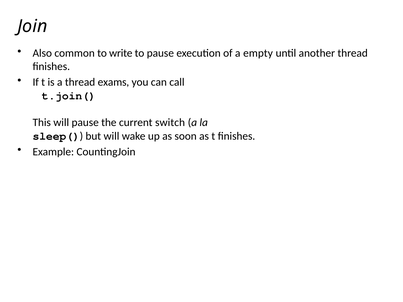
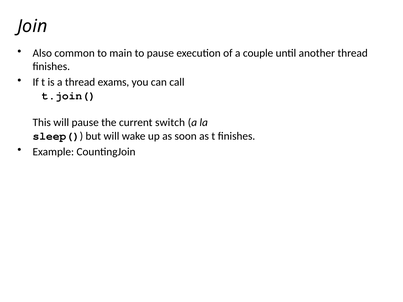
write: write -> main (121, 53)
empty: empty -> couple (258, 53)
